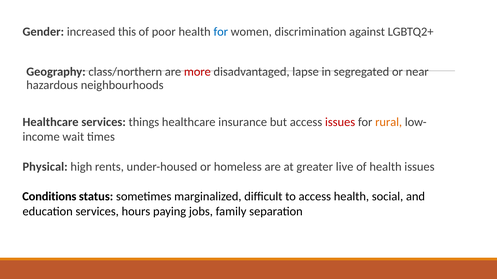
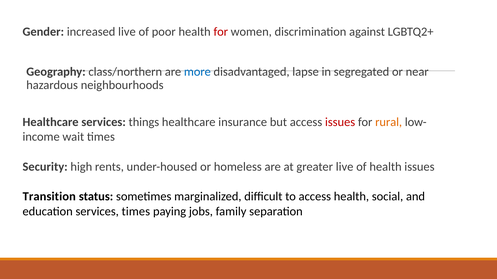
increased this: this -> live (127, 32)
for colour: blue -> red (221, 32)
more colour: red -> blue (197, 72)
Physical: Physical -> Security (45, 167)
Conditions: Conditions -> Transition (49, 197)
services hours: hours -> times (136, 212)
